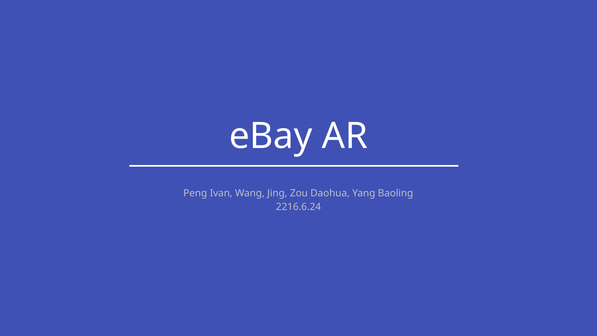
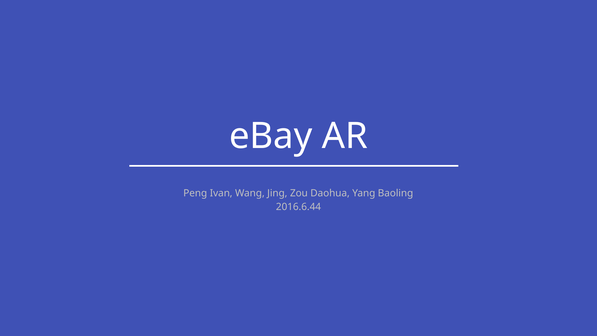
2216.6.24: 2216.6.24 -> 2016.6.44 (298, 207)
